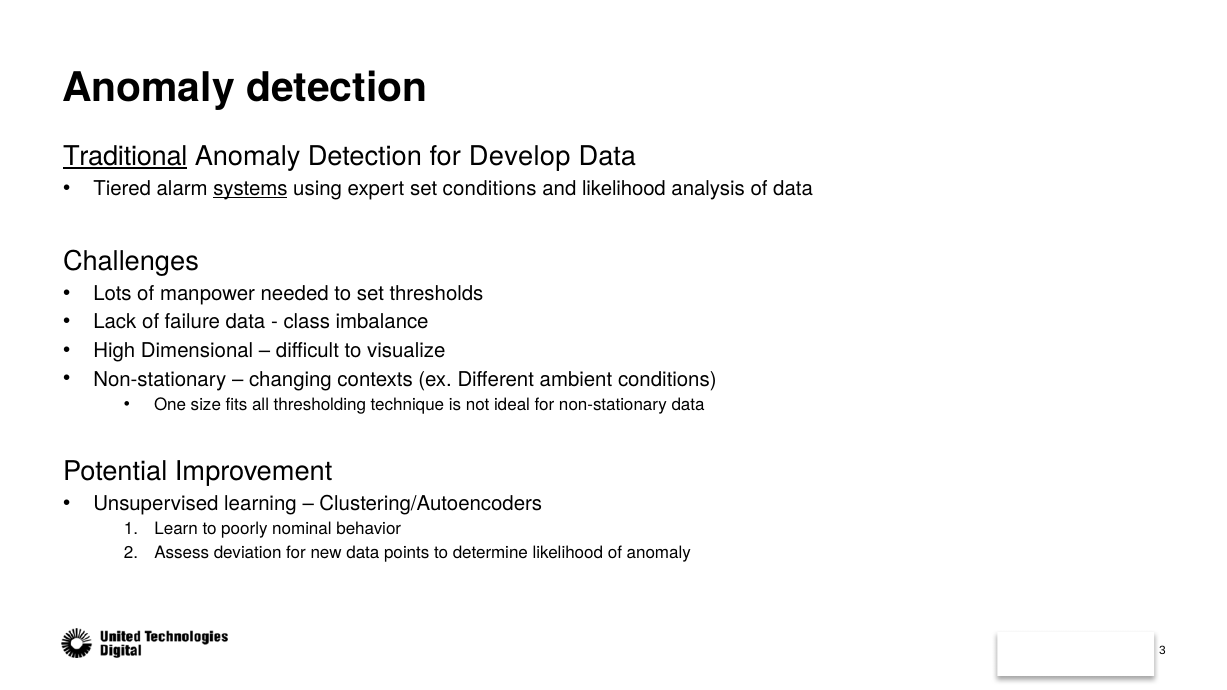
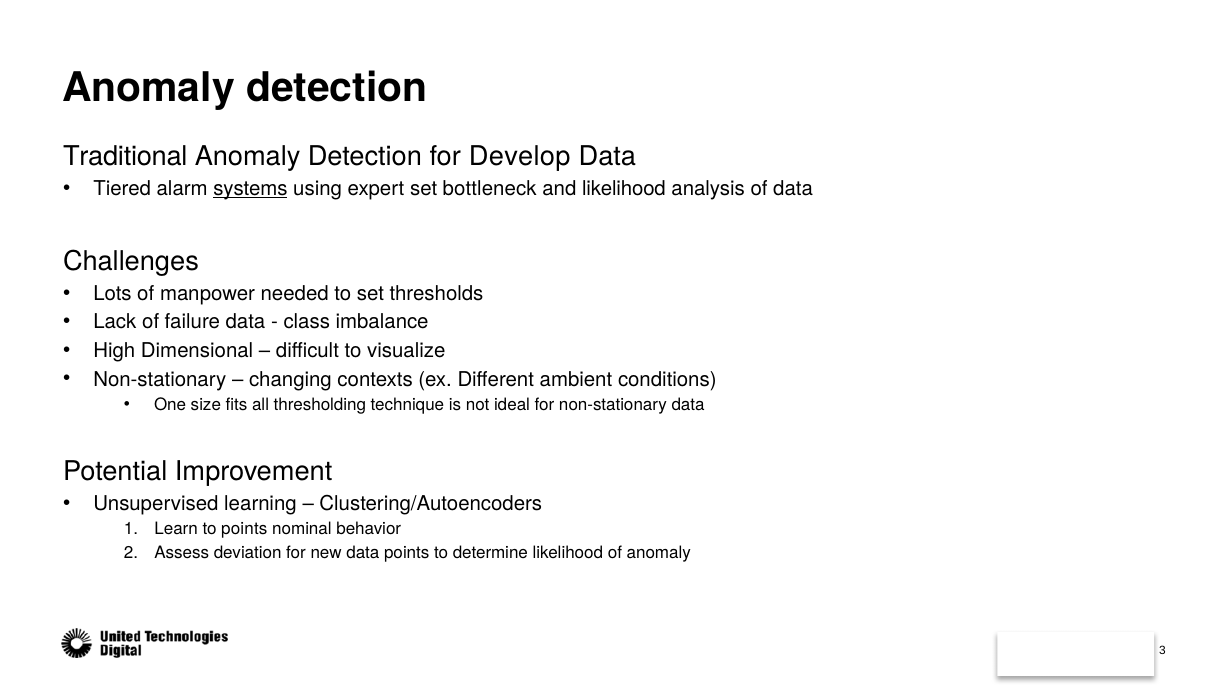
Traditional underline: present -> none (125, 156)
set conditions: conditions -> bottleneck (490, 189)
to poorly: poorly -> points (244, 529)
